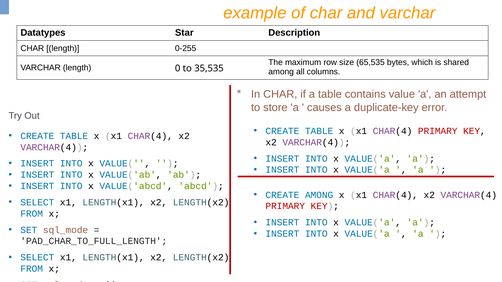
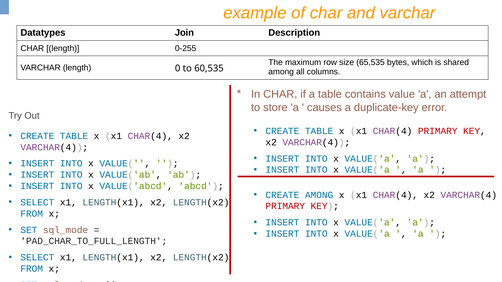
Star: Star -> Join (184, 33)
35,535: 35,535 -> 60,535 (209, 68)
